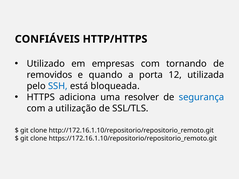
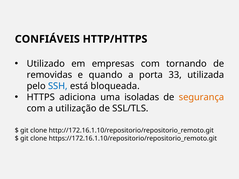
removidos: removidos -> removidas (49, 75)
12: 12 -> 33 (175, 75)
resolver: resolver -> isoladas (142, 97)
segurança colour: blue -> orange (201, 97)
